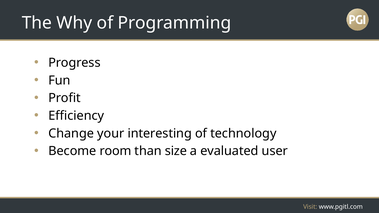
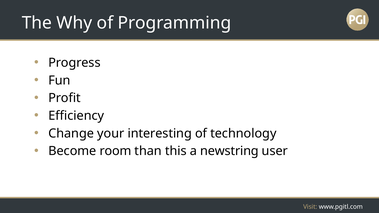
size: size -> this (176, 151)
evaluated: evaluated -> newstring (229, 151)
